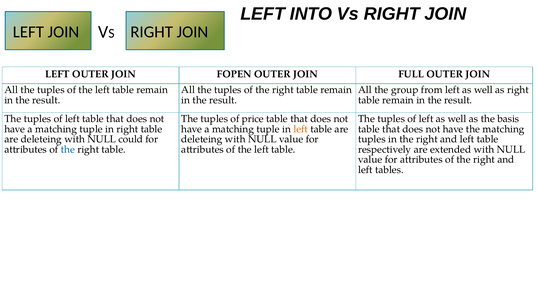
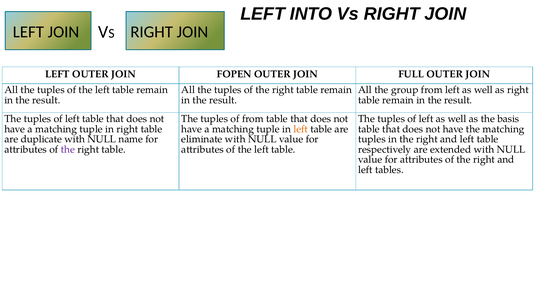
of price: price -> from (253, 119)
deleteing: deleteing -> duplicate (41, 139)
could: could -> name (131, 139)
deleteing: deleteing -> eliminate (202, 139)
the colour: blue -> purple (68, 149)
